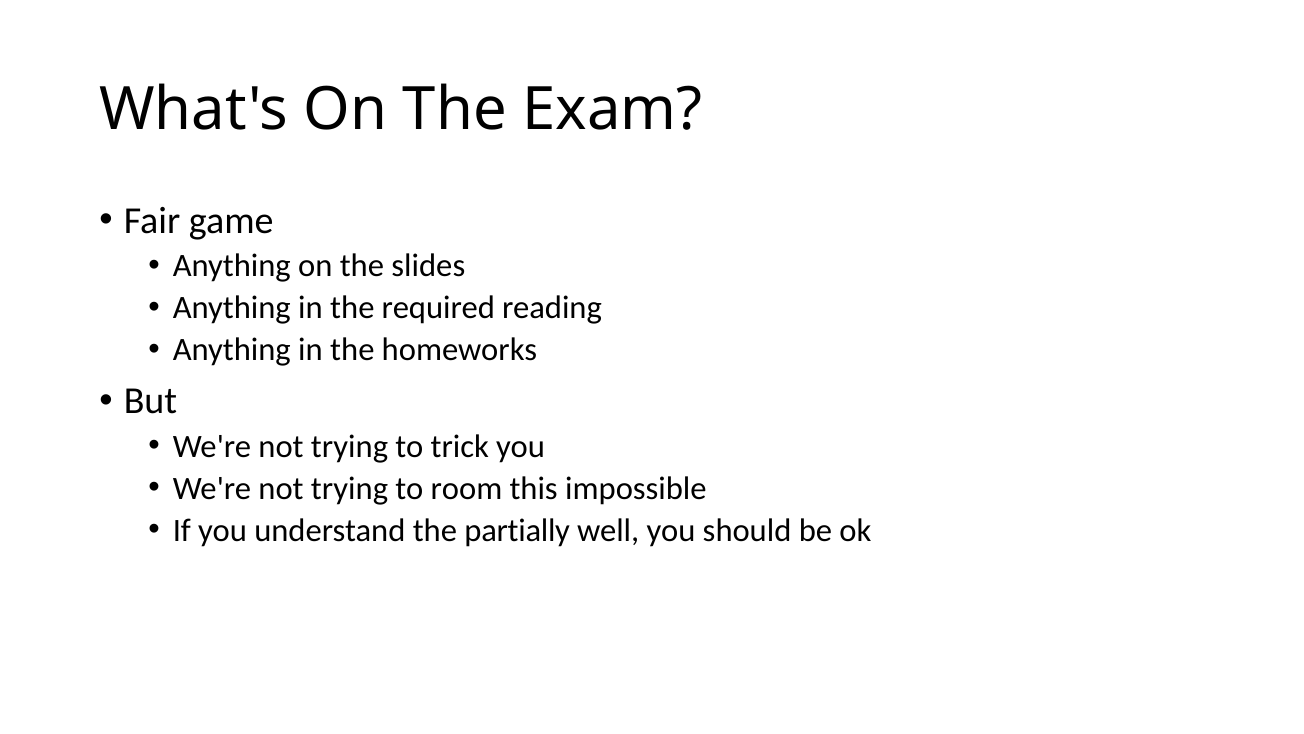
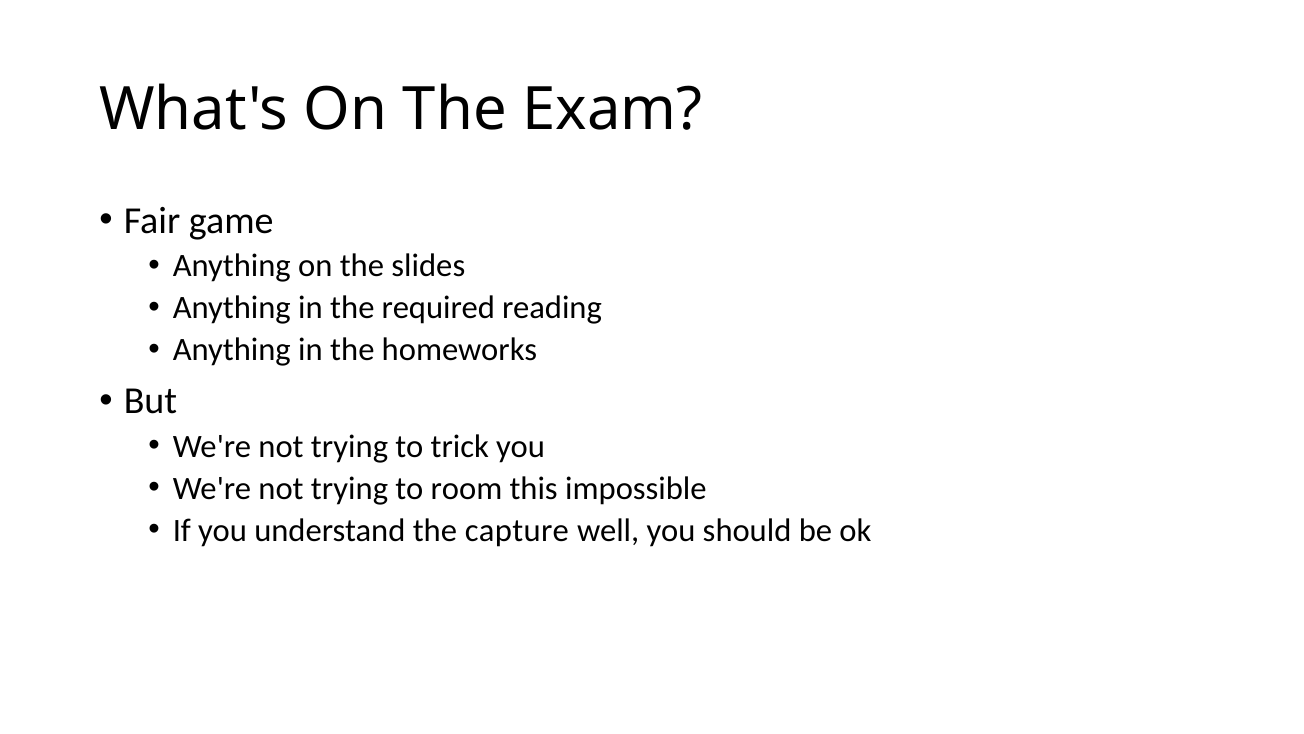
partially: partially -> capture (517, 530)
